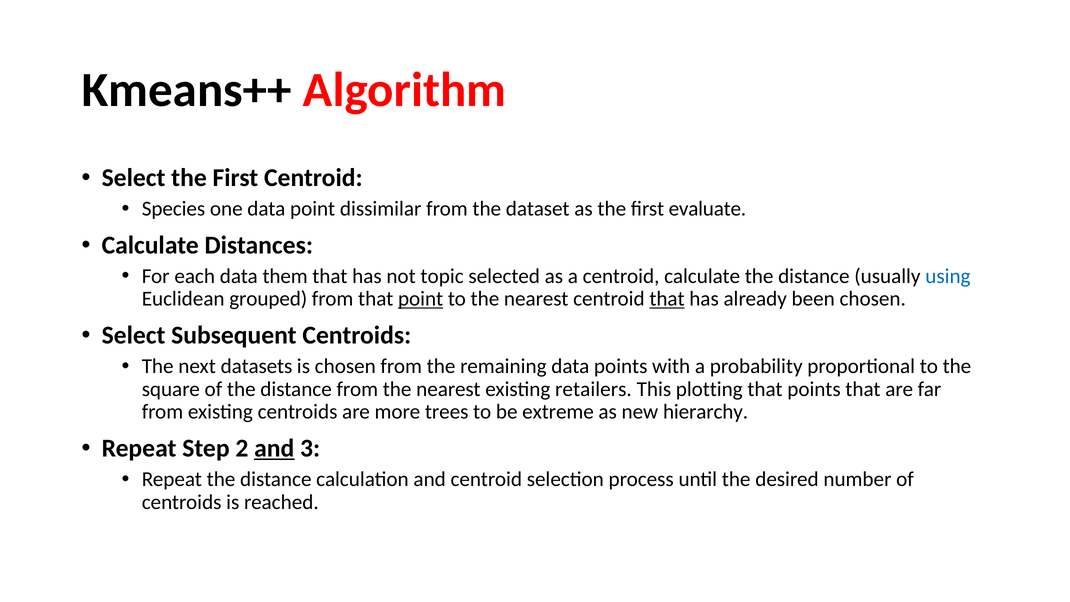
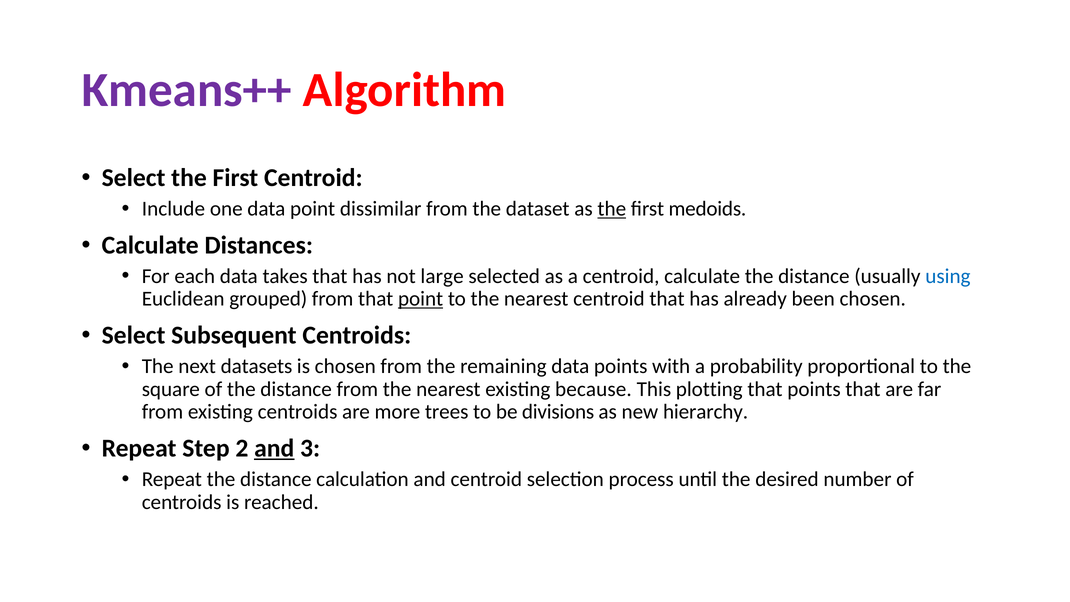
Kmeans++ colour: black -> purple (187, 90)
Species: Species -> Include (173, 209)
the underline: none -> present (612, 209)
evaluate: evaluate -> medoids (707, 209)
them: them -> takes (285, 276)
topic: topic -> large (442, 276)
that underline: present -> none (667, 299)
retailers: retailers -> because (593, 389)
extreme: extreme -> divisions (558, 412)
